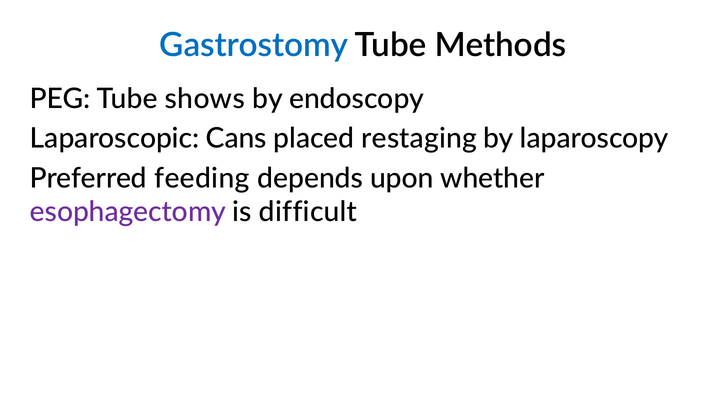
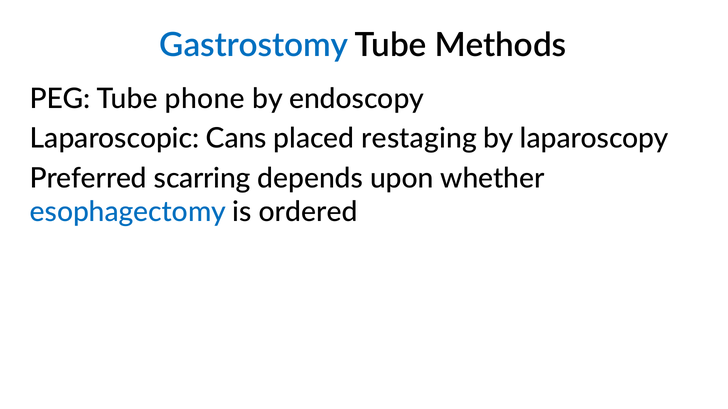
shows: shows -> phone (205, 99)
feeding: feeding -> scarring (202, 178)
esophagectomy colour: purple -> blue (128, 212)
difficult: difficult -> ordered (308, 212)
